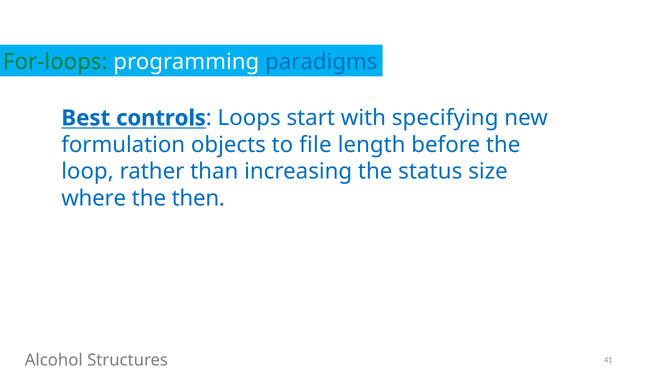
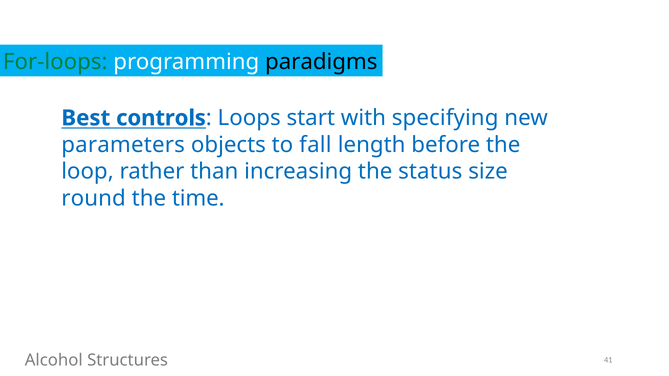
paradigms colour: blue -> black (321, 62)
formulation: formulation -> parameters (123, 145)
file: file -> fall (315, 145)
where: where -> round (94, 198)
then: then -> time (198, 198)
